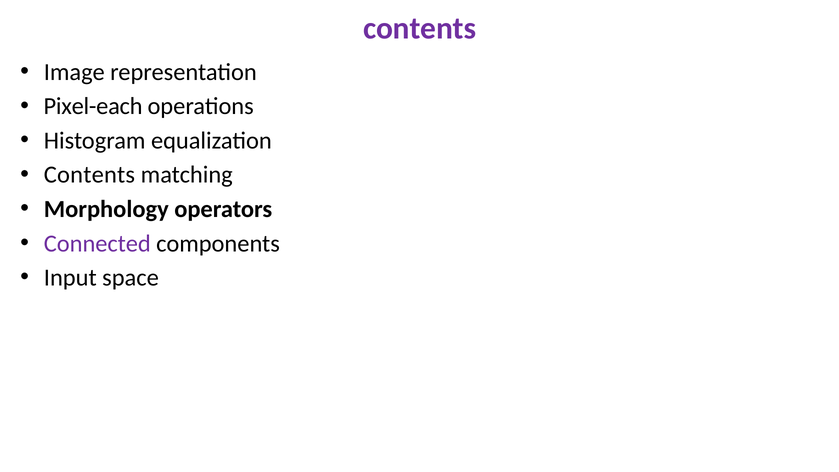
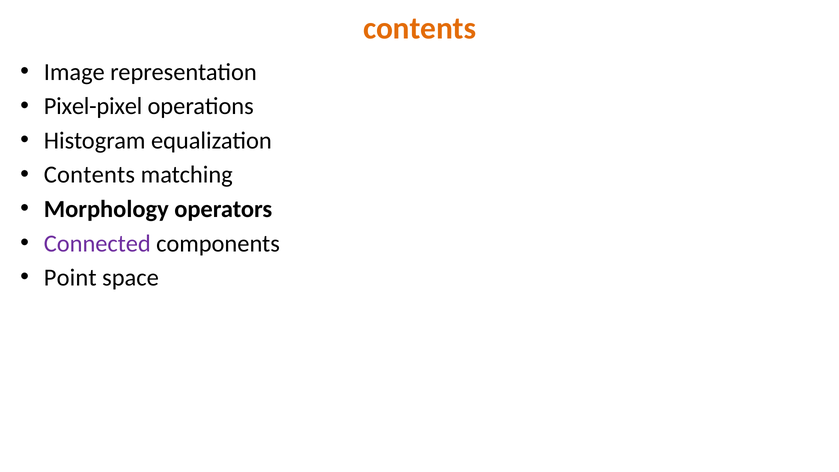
contents colour: purple -> orange (420, 28)
Pixel-each: Pixel-each -> Pixel-pixel (93, 106)
Input: Input -> Point (70, 278)
